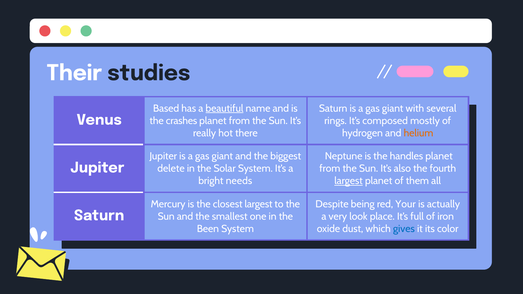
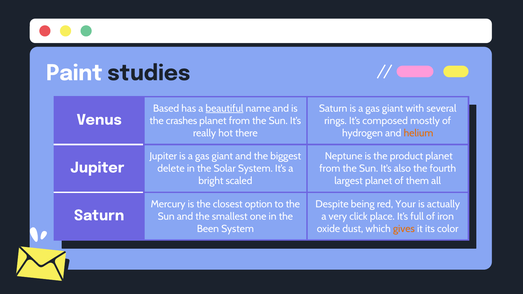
Their: Their -> Paint (74, 73)
handles: handles -> product (406, 156)
needs: needs -> scaled (239, 181)
largest underline: present -> none (349, 181)
closest largest: largest -> option (259, 204)
look: look -> click (358, 217)
gives colour: blue -> orange (404, 229)
